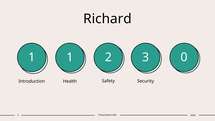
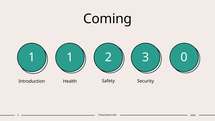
Richard: Richard -> Coming (108, 19)
